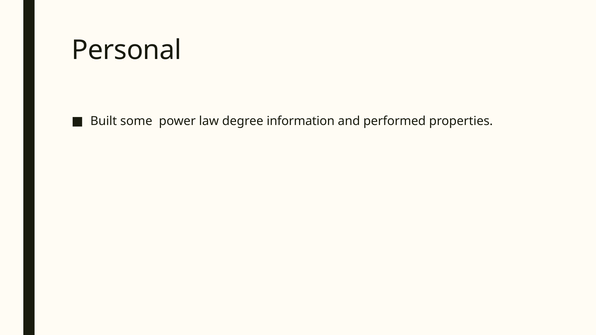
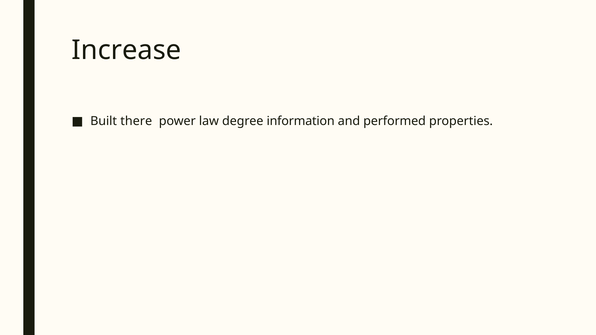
Personal: Personal -> Increase (126, 50)
some: some -> there (136, 121)
